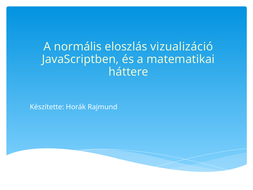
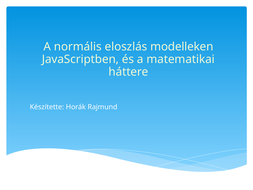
vizualizáció: vizualizáció -> modelleken (182, 47)
